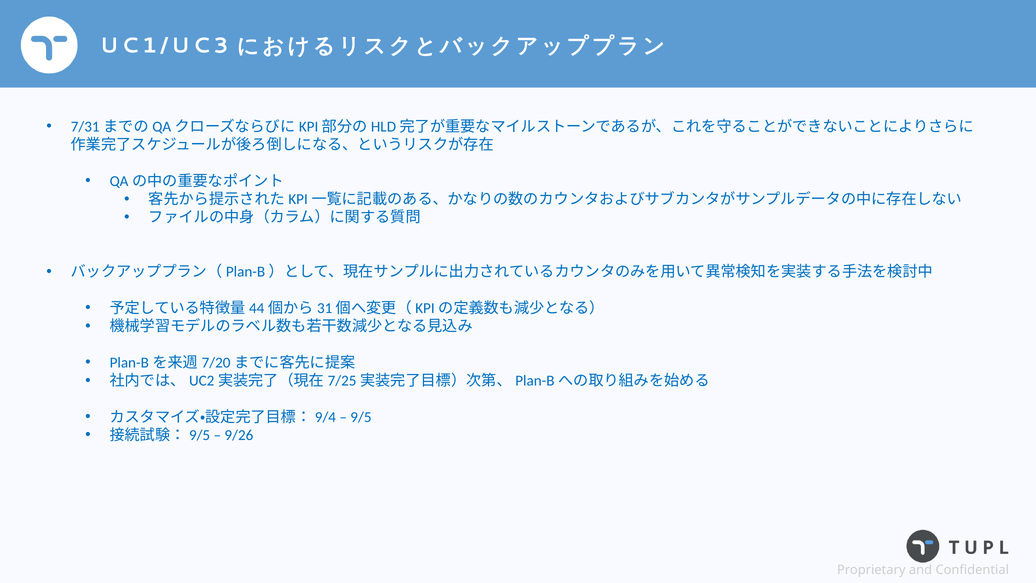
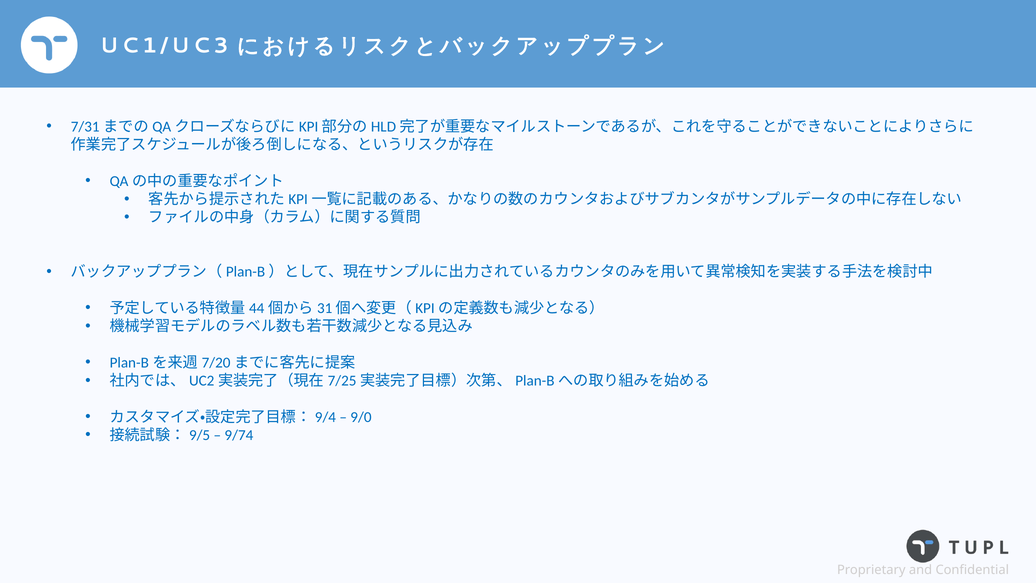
9/5: 9/5 -> 9/0 (361, 417)
9/26: 9/26 -> 9/74 (239, 435)
